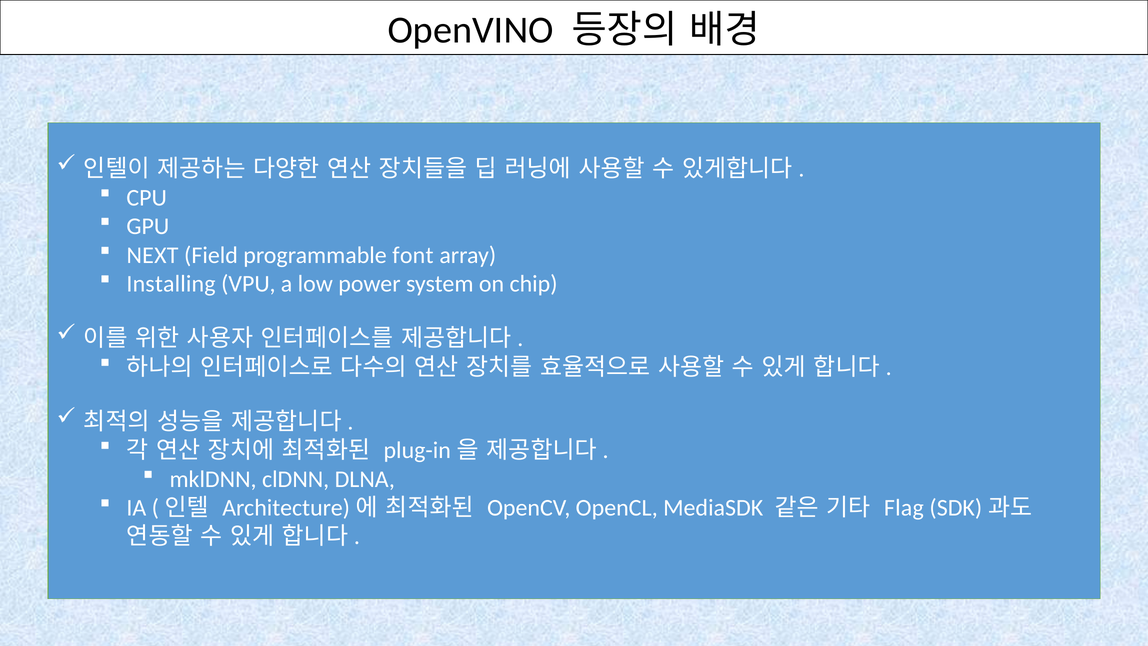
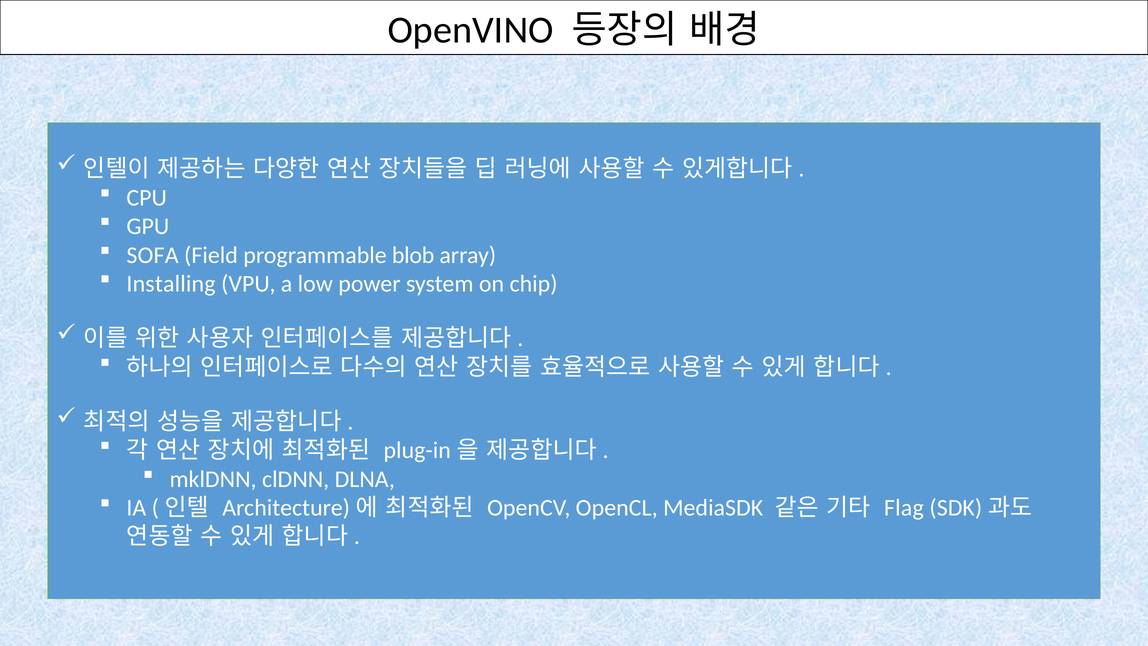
NEXT: NEXT -> SOFA (153, 255)
font: font -> blob (413, 255)
